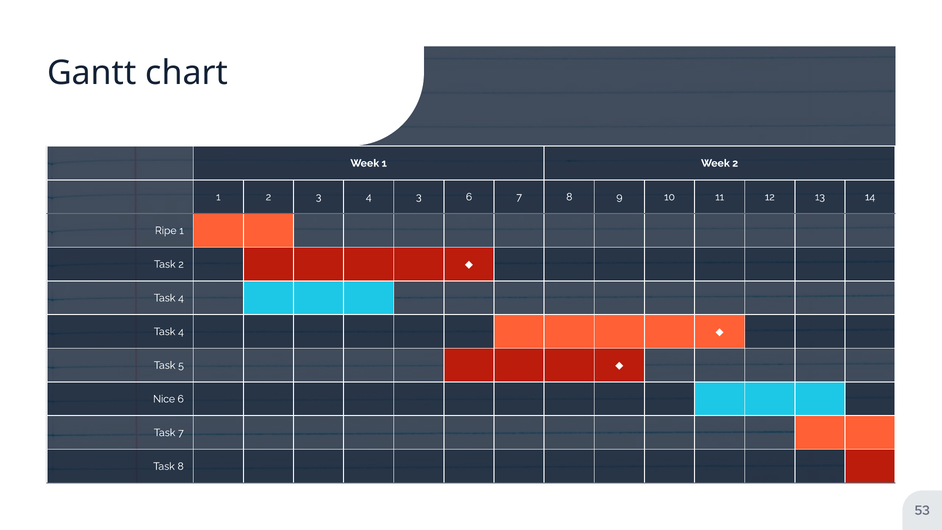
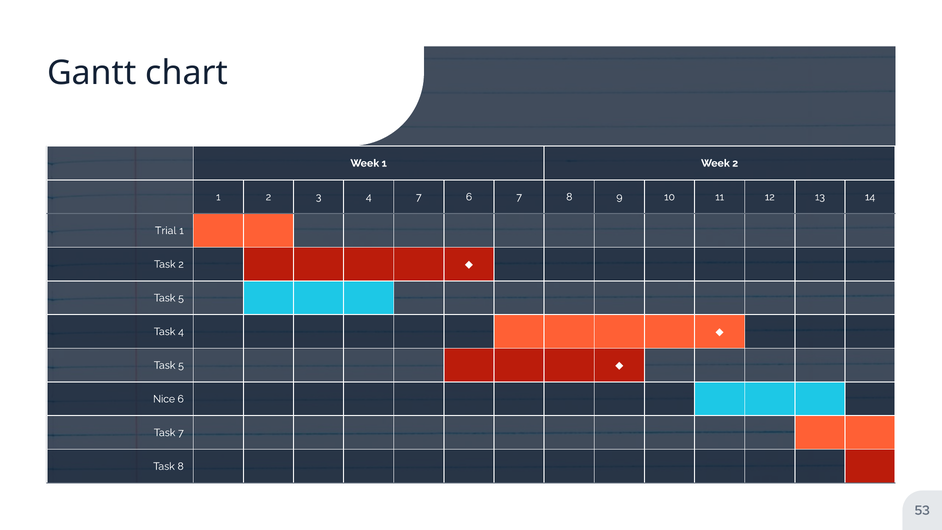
4 3: 3 -> 7 (419, 197)
Ripe: Ripe -> Trial (166, 231)
4: 4 -> 5 (181, 298)
